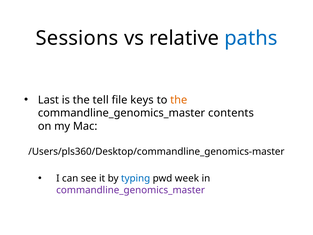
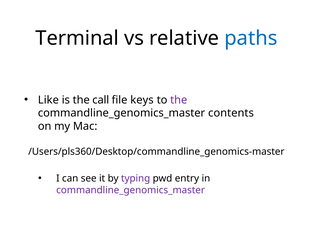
Sessions: Sessions -> Terminal (77, 38)
Last: Last -> Like (48, 100)
tell: tell -> call (101, 100)
the colour: orange -> purple (179, 100)
typing colour: blue -> purple (136, 178)
week: week -> entry (187, 178)
